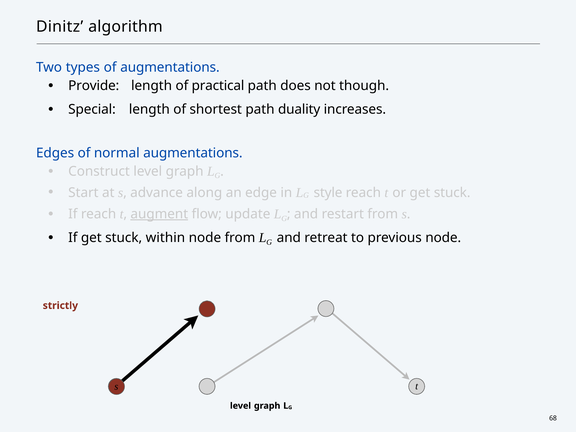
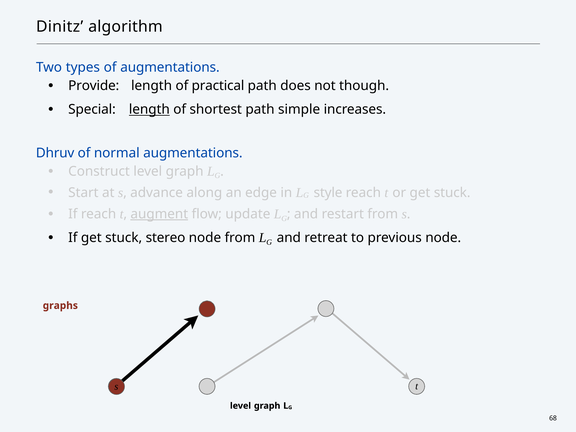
length underline: none -> present (149, 109)
duality: duality -> simple (299, 109)
Edges: Edges -> Dhruv (55, 153)
within: within -> stereo (166, 238)
strictly: strictly -> graphs (60, 306)
